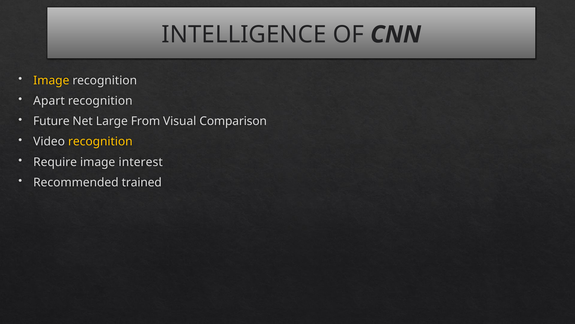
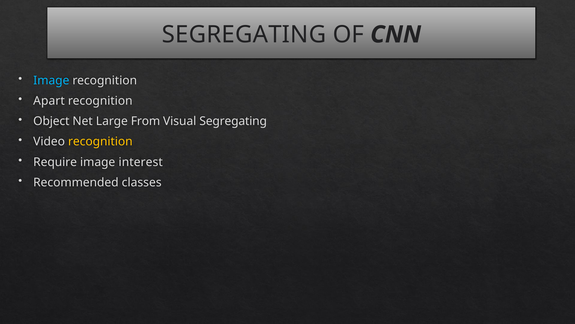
INTELLIGENCE: INTELLIGENCE -> SEGREGATING (244, 34)
Image colour: yellow -> light blue (51, 80)
Future: Future -> Object (51, 121)
Visual Comparison: Comparison -> Segregating (233, 121)
trained: trained -> classes (142, 182)
